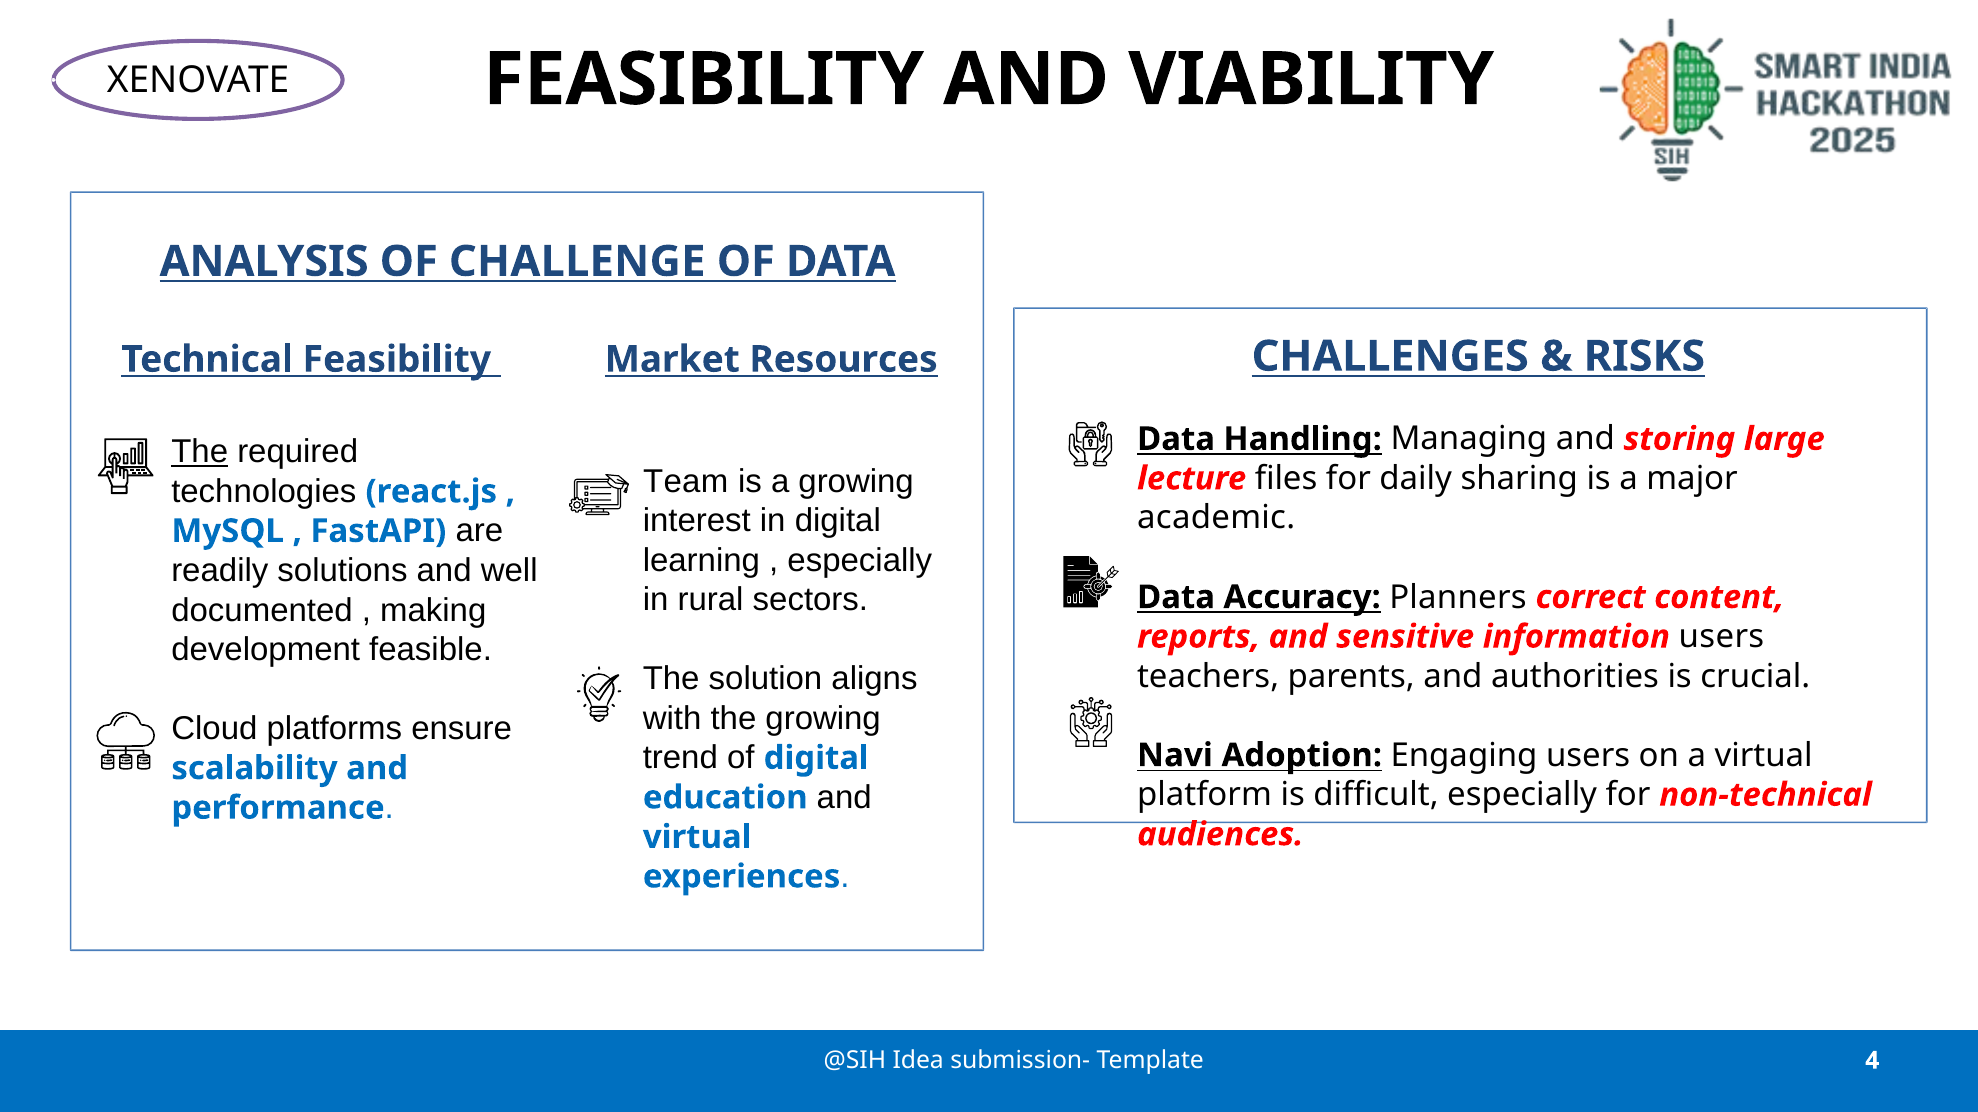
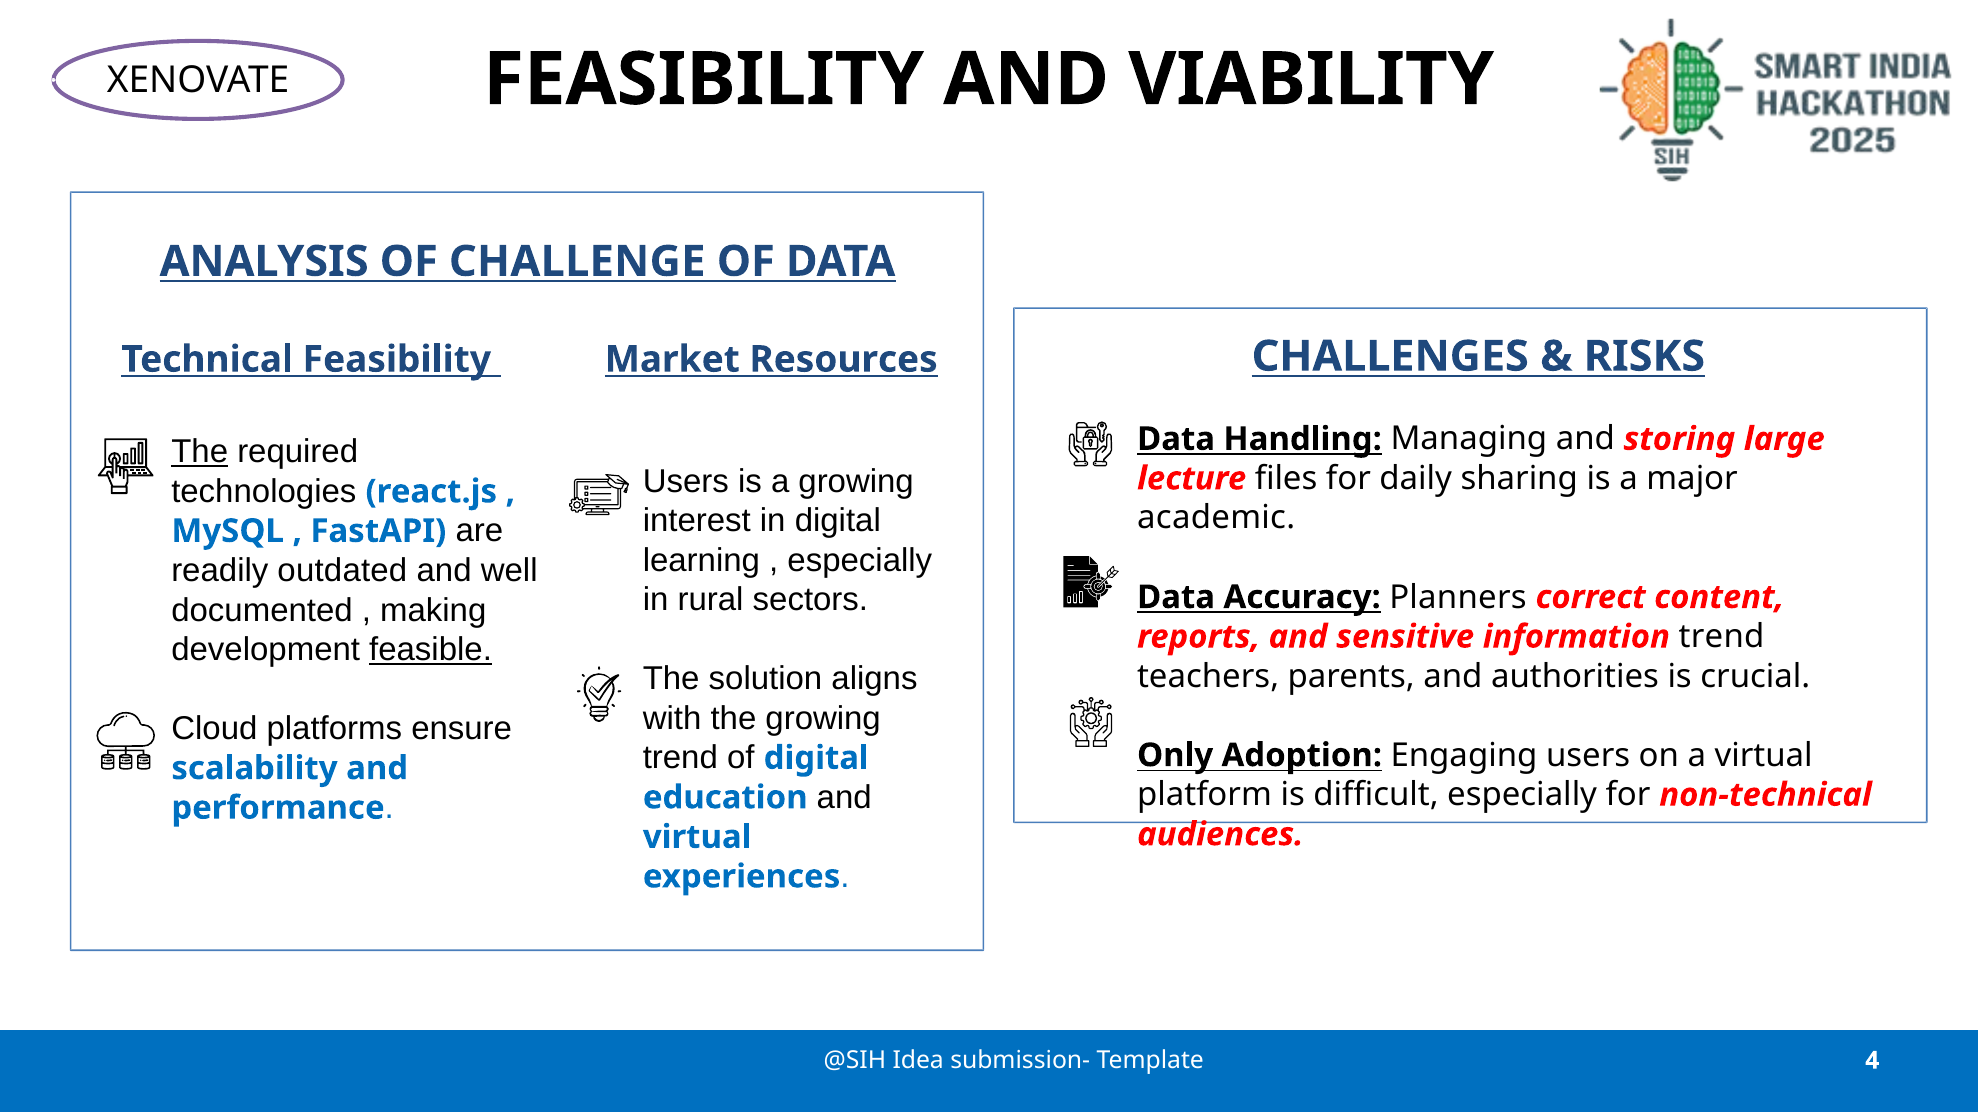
Team: Team -> Users (686, 481)
solutions: solutions -> outdated (342, 571)
information users: users -> trend (1722, 637)
feasible underline: none -> present (431, 650)
Navi: Navi -> Only (1175, 756)
